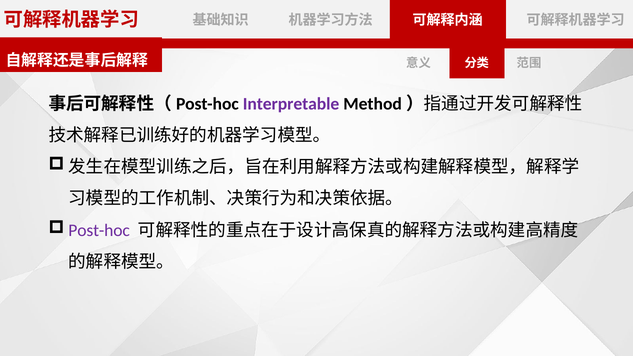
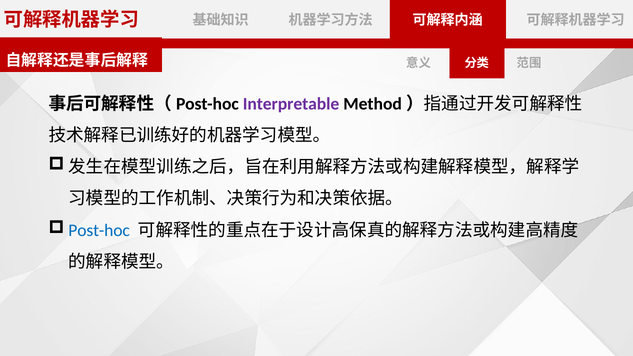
Post-hoc colour: purple -> blue (99, 230)
